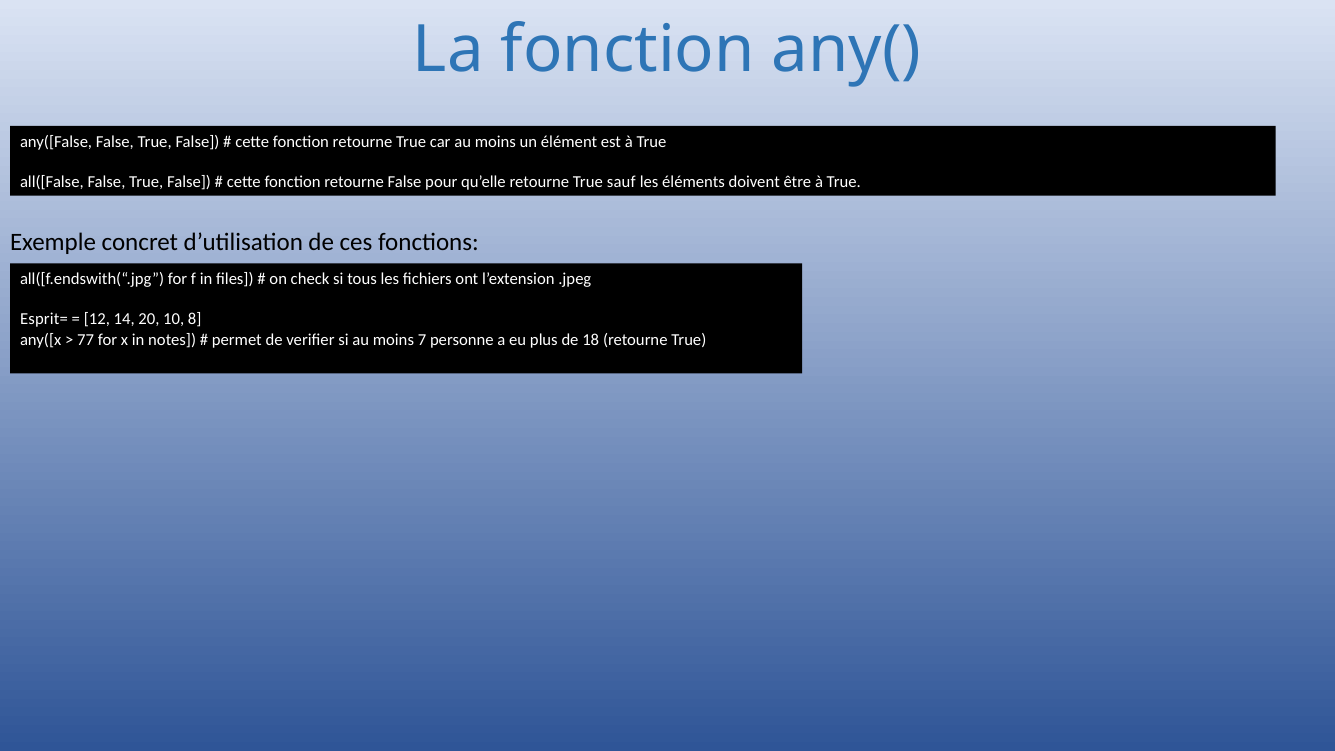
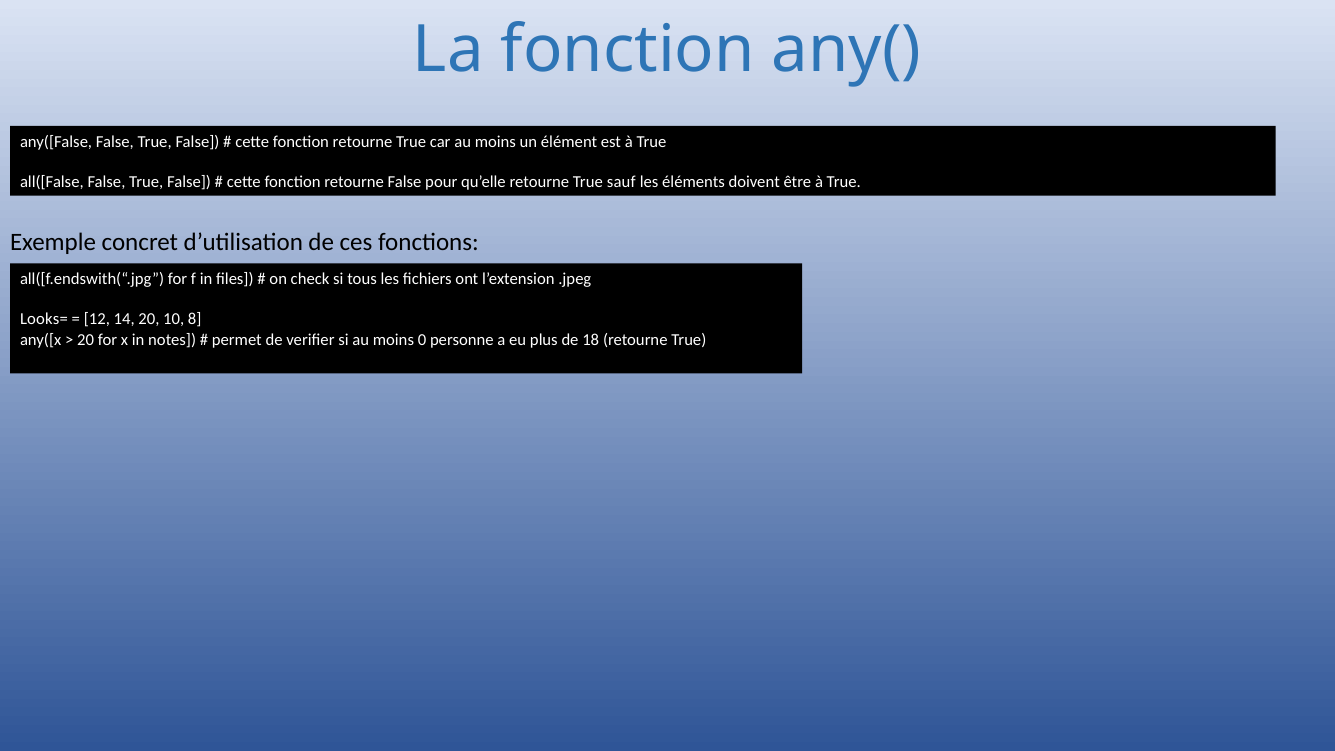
Esprit=: Esprit= -> Looks= (44, 319)
77: 77 -> 20 (86, 339)
7: 7 -> 0 (422, 339)
